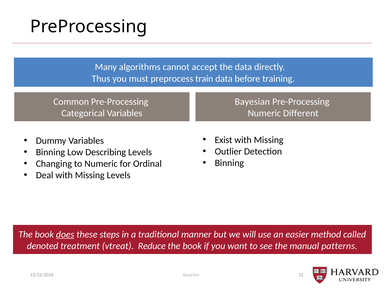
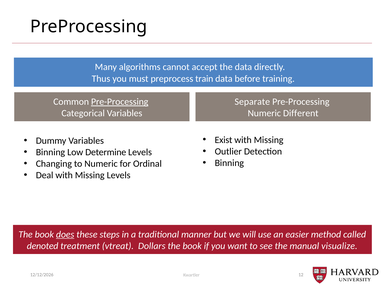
Pre-Processing underline: none -> present (120, 102)
Bayesian: Bayesian -> Separate (252, 102)
Describing: Describing -> Determine (106, 152)
Reduce: Reduce -> Dollars (152, 246)
patterns: patterns -> visualize (339, 246)
